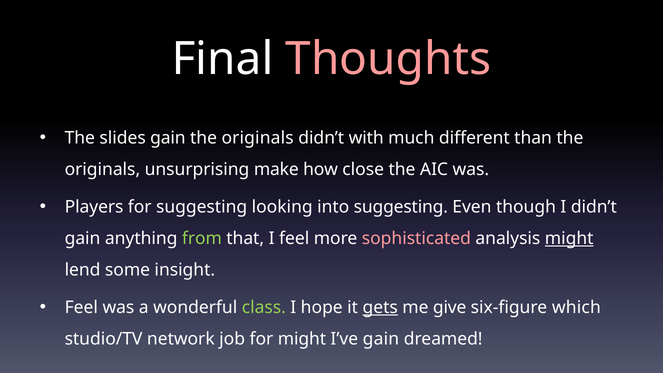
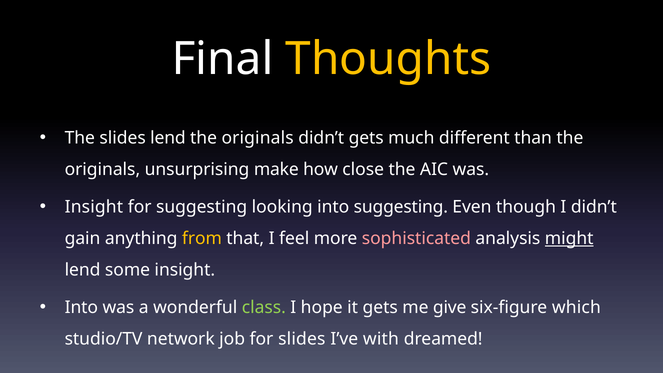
Thoughts colour: pink -> yellow (388, 59)
slides gain: gain -> lend (168, 138)
didn’t with: with -> gets (366, 138)
Players: Players -> Insight (94, 207)
from colour: light green -> yellow (202, 238)
Feel: Feel -> Into (81, 307)
gets underline: present -> none (380, 307)
for might: might -> slides (302, 339)
I’ve gain: gain -> with (381, 339)
